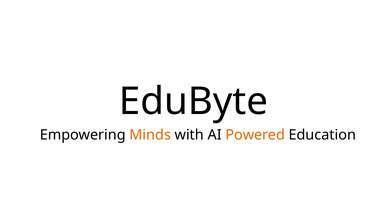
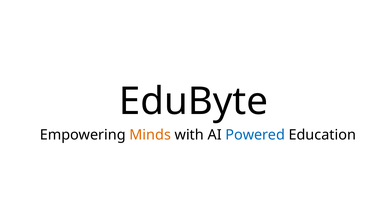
Powered colour: orange -> blue (255, 135)
